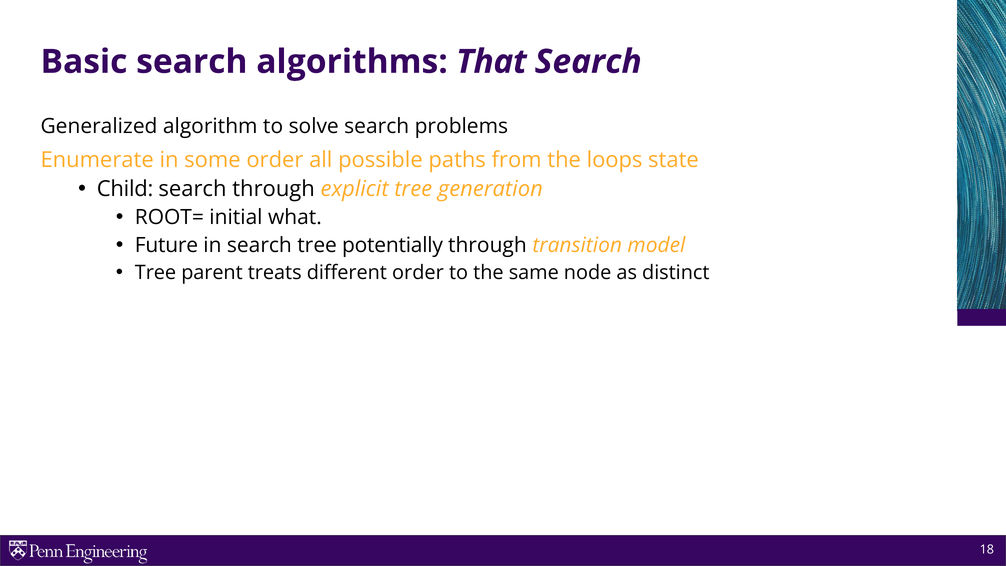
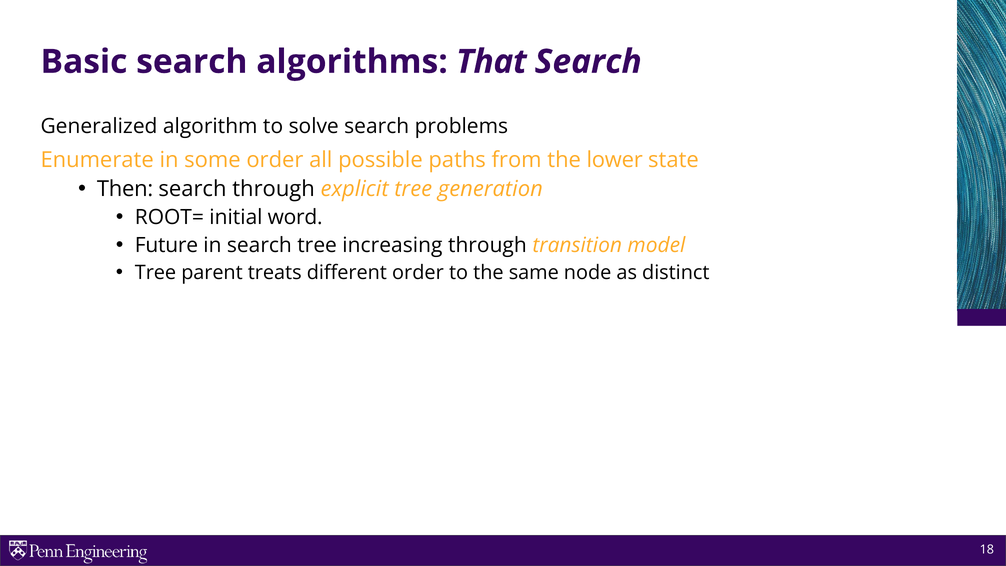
loops: loops -> lower (615, 160)
Child: Child -> Then (125, 189)
what: what -> word (295, 217)
potentially: potentially -> increasing (392, 245)
